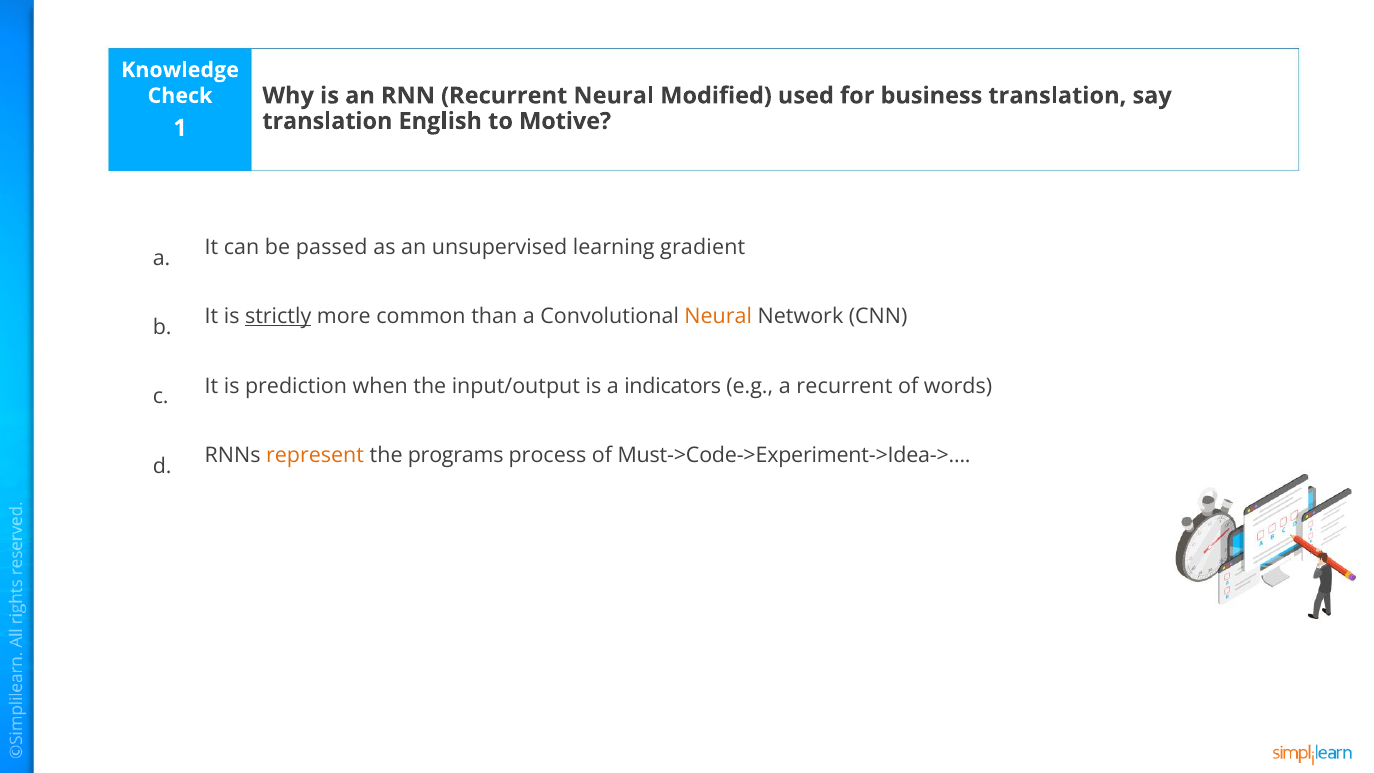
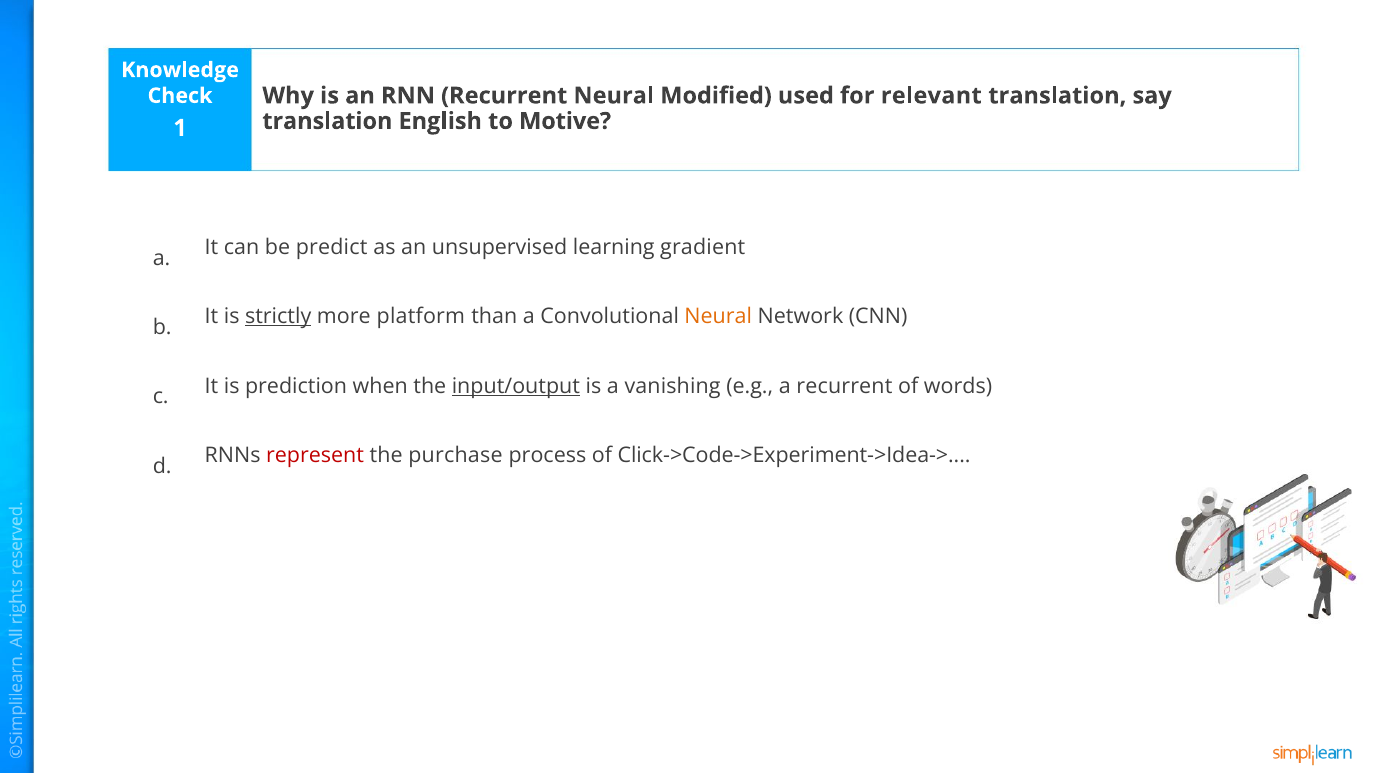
business: business -> relevant (931, 96)
passed: passed -> predict (332, 247)
common: common -> platform (421, 317)
input/output underline: none -> present (516, 386)
indicators: indicators -> vanishing (673, 386)
represent colour: orange -> red (315, 455)
programs: programs -> purchase (455, 455)
Must->Code->Experiment->Idea->: Must->Code->Experiment->Idea-> -> Click->Code->Experiment->Idea-> (794, 455)
